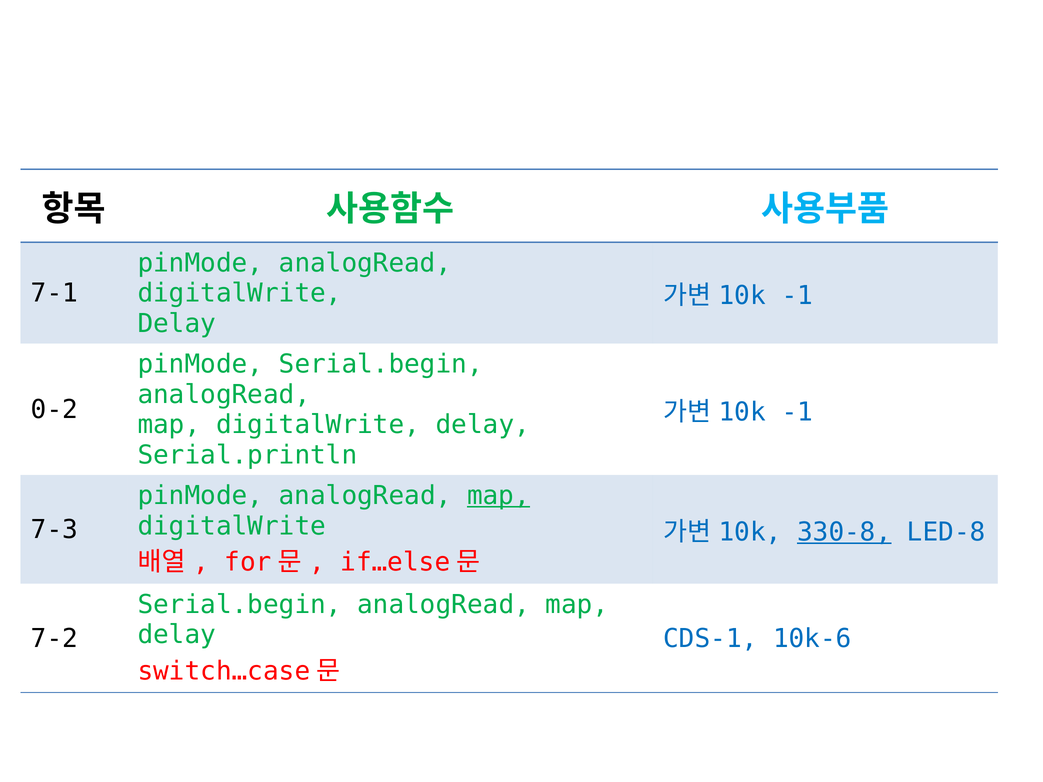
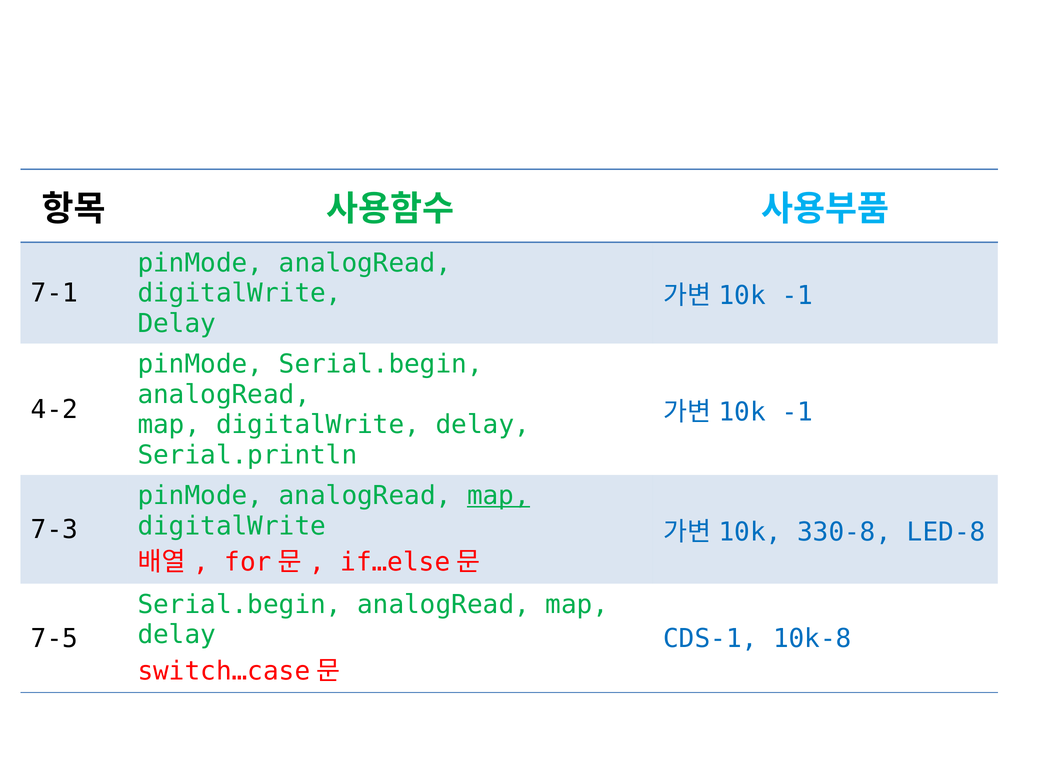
0-2: 0-2 -> 4-2 (54, 410)
330-8 underline: present -> none (844, 532)
7-2: 7-2 -> 7-5 (54, 639)
10k-6: 10k-6 -> 10k-8 (812, 639)
